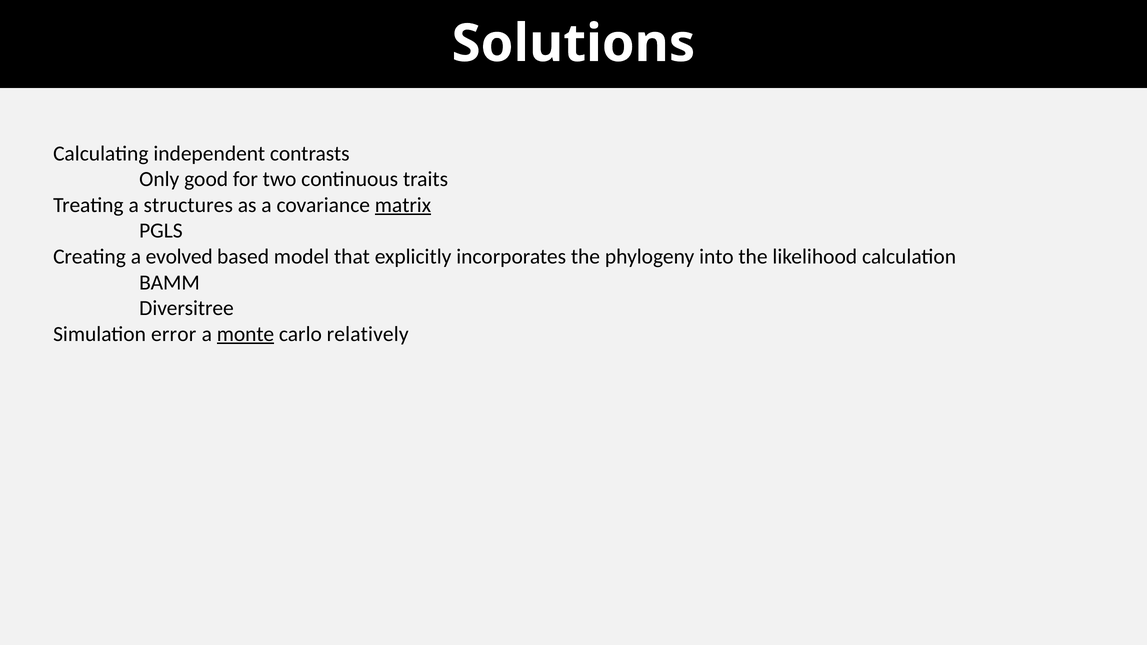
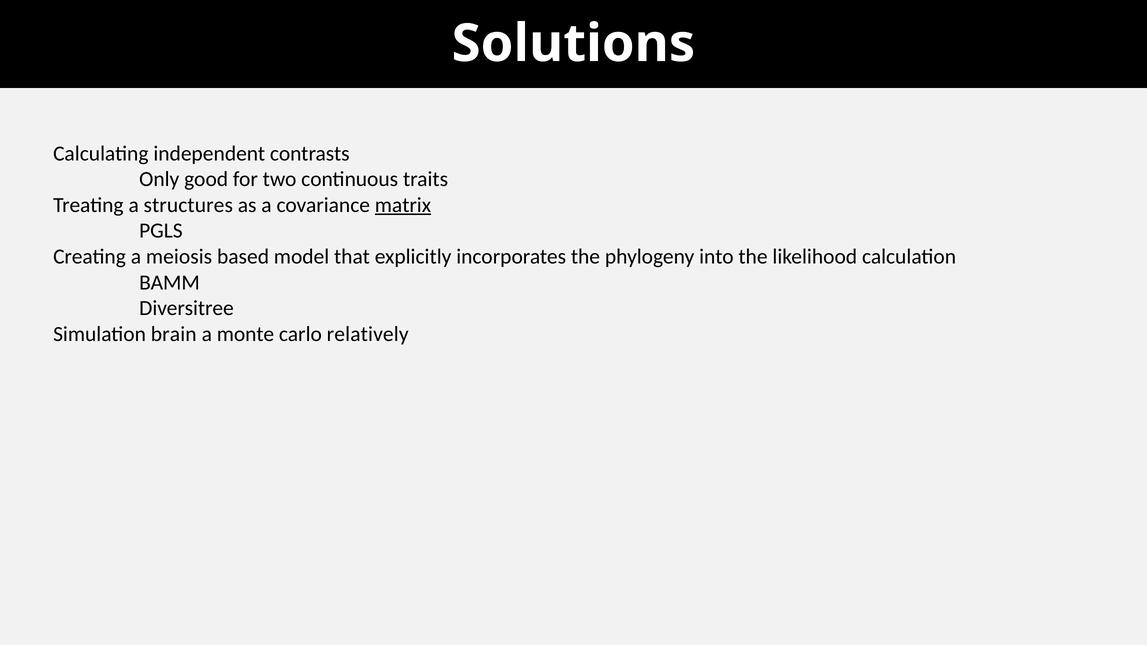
evolved: evolved -> meiosis (179, 257)
error: error -> brain (174, 334)
monte underline: present -> none (246, 334)
